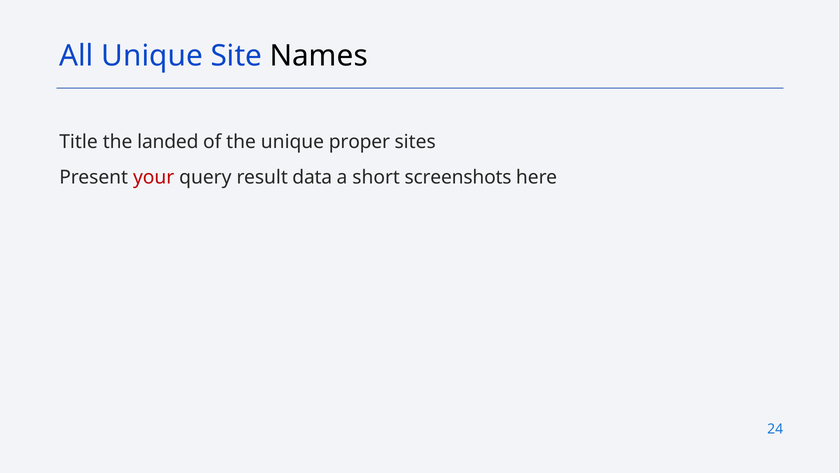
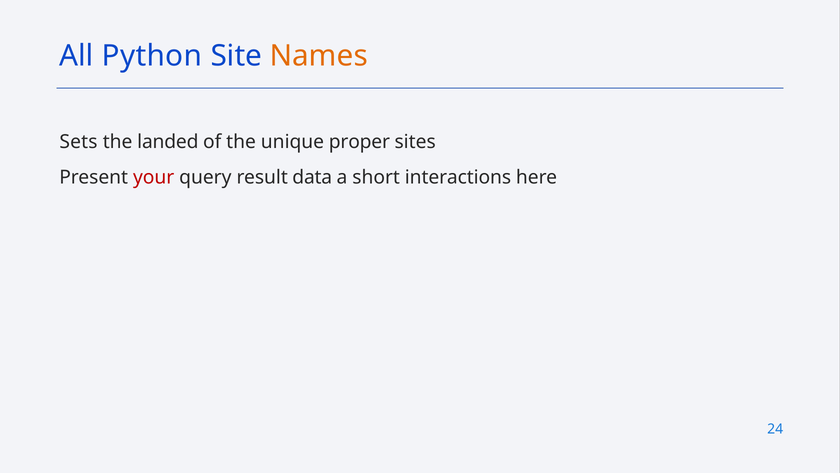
All Unique: Unique -> Python (152, 56)
Names colour: black -> orange (319, 56)
Title: Title -> Sets (78, 142)
screenshots: screenshots -> interactions (458, 177)
